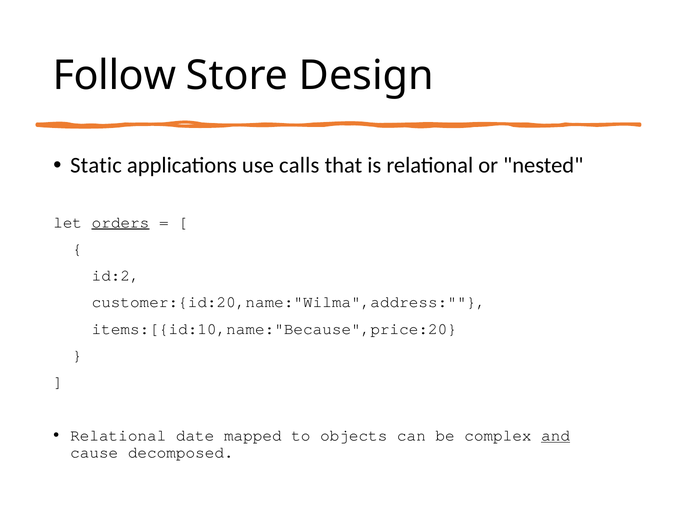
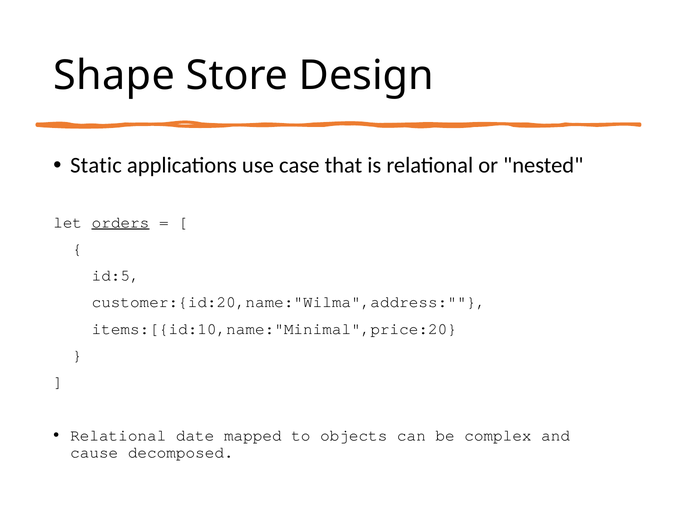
Follow: Follow -> Shape (114, 76)
calls: calls -> case (299, 166)
id:2: id:2 -> id:5 (116, 276)
items:[{id:10,name:"Because",price:20: items:[{id:10,name:"Because",price:20 -> items:[{id:10,name:"Minimal",price:20 (274, 329)
and underline: present -> none (556, 436)
